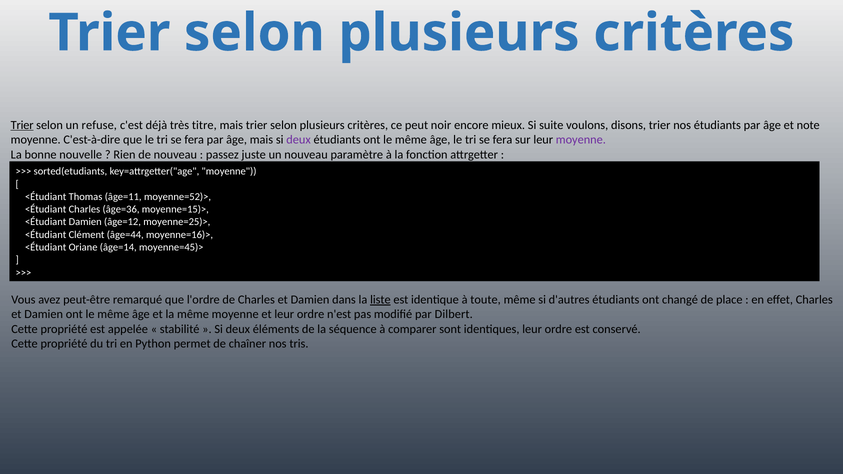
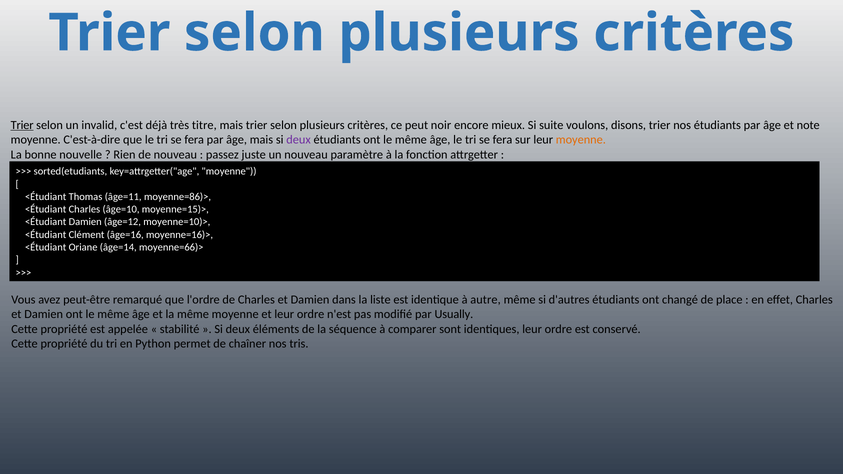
refuse: refuse -> invalid (99, 125)
moyenne colour: purple -> orange (581, 140)
moyenne=52)>: moyenne=52)> -> moyenne=86)> (178, 197)
âge=36: âge=36 -> âge=10 (121, 209)
moyenne=25)>: moyenne=25)> -> moyenne=10)> (177, 222)
âge=44: âge=44 -> âge=16 (125, 235)
moyenne=45)>: moyenne=45)> -> moyenne=66)> (171, 247)
liste underline: present -> none (380, 300)
toute: toute -> autre (485, 300)
Dilbert: Dilbert -> Usually (454, 315)
